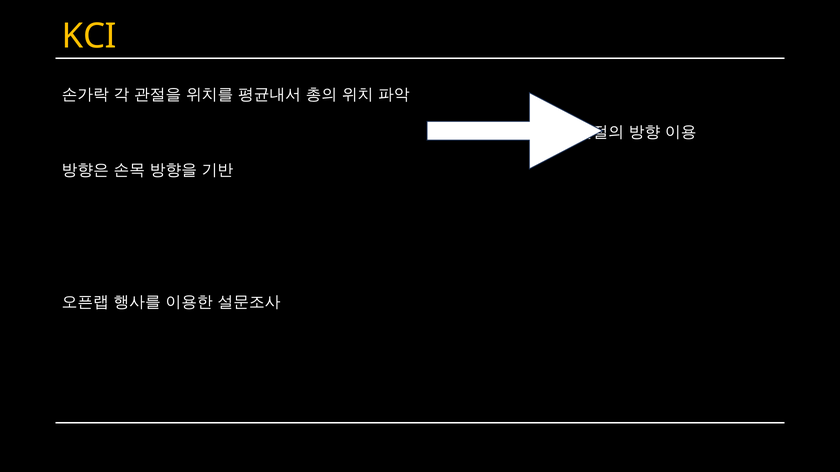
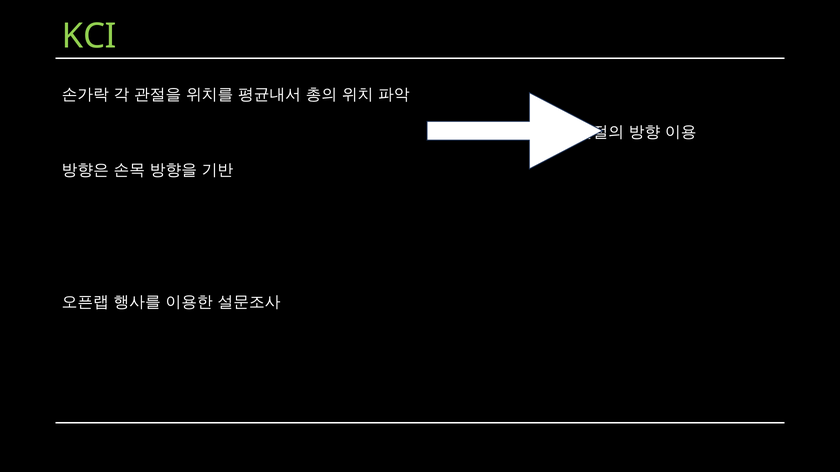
KCI colour: yellow -> light green (89, 36)
